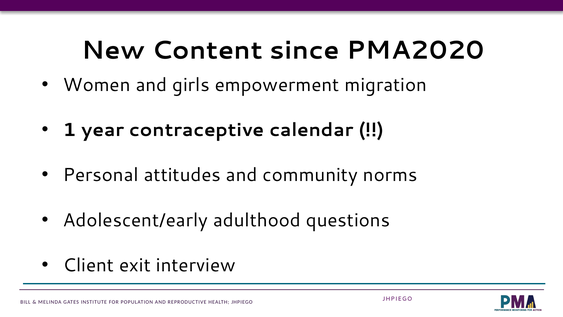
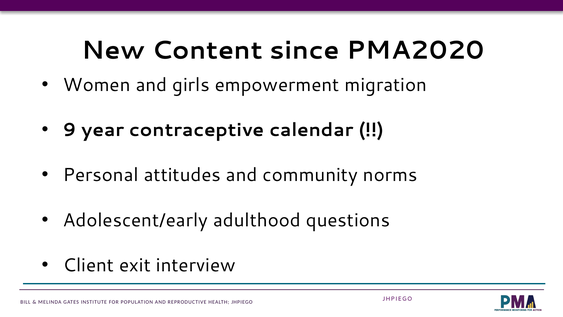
1: 1 -> 9 (70, 130)
